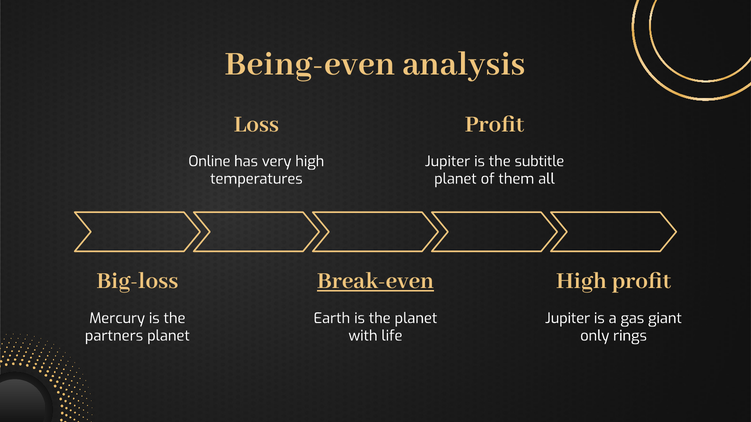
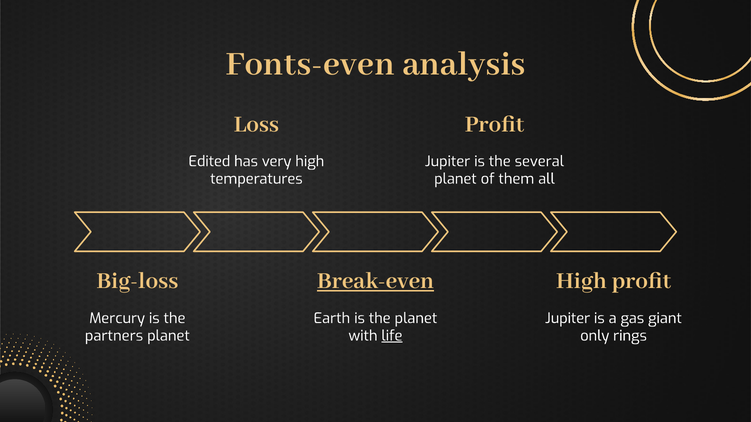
Being-even: Being-even -> Fonts-even (310, 63)
Online: Online -> Edited (209, 162)
subtitle: subtitle -> several (539, 162)
life underline: none -> present (392, 336)
